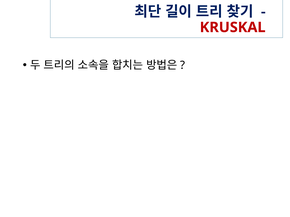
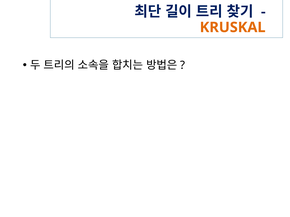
KRUSKAL colour: red -> orange (233, 27)
